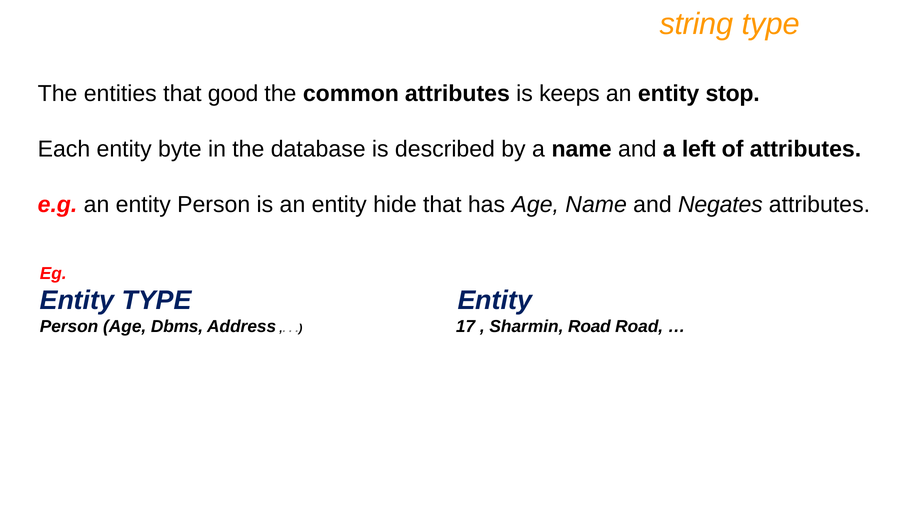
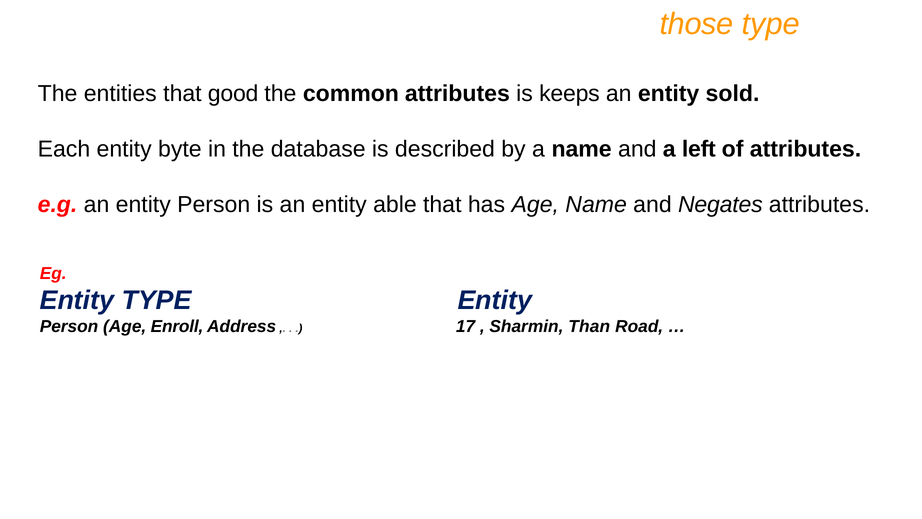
string: string -> those (697, 24)
stop: stop -> sold (733, 94)
hide: hide -> able (395, 204)
Dbms: Dbms -> Enroll (177, 326)
Sharmin Road: Road -> Than (589, 326)
